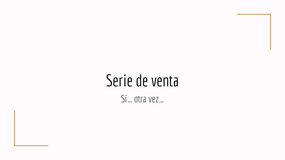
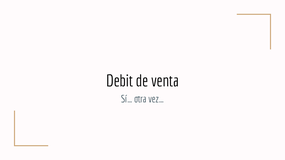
Serie: Serie -> Debit (120, 81)
